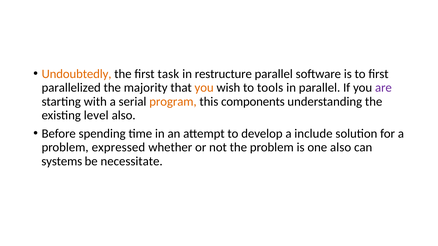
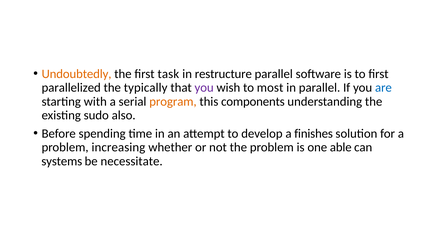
majority: majority -> typically (146, 88)
you colour: orange -> purple (204, 88)
tools: tools -> most (270, 88)
are colour: purple -> blue (383, 88)
level: level -> sudo (96, 115)
include: include -> finishes (314, 134)
expressed: expressed -> increasing (118, 148)
one also: also -> able (341, 148)
